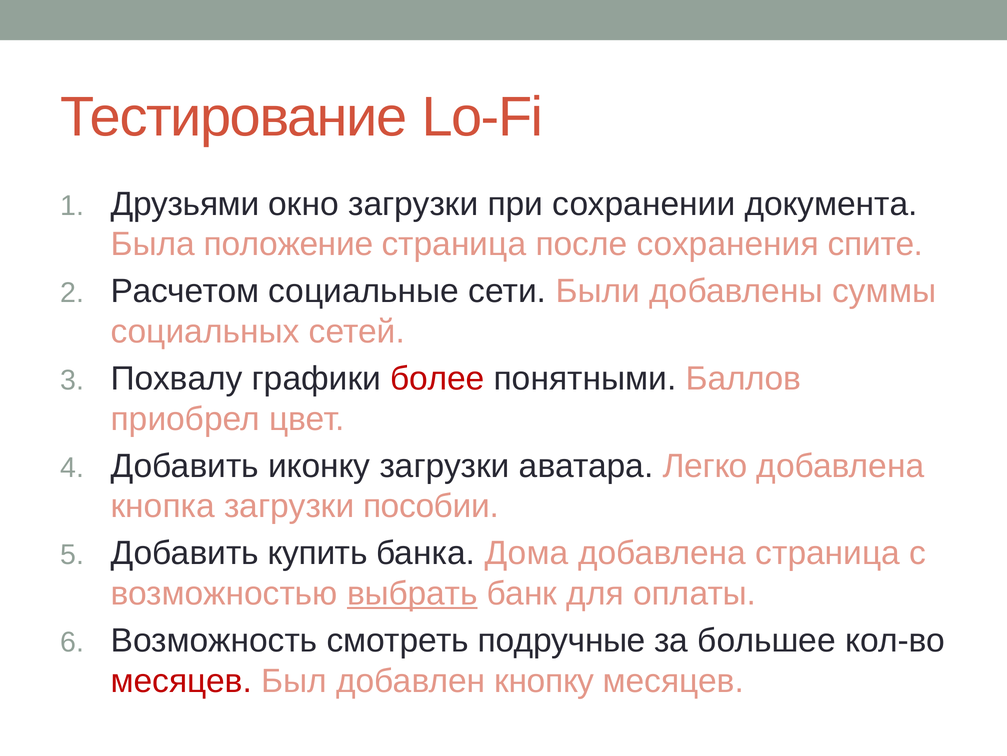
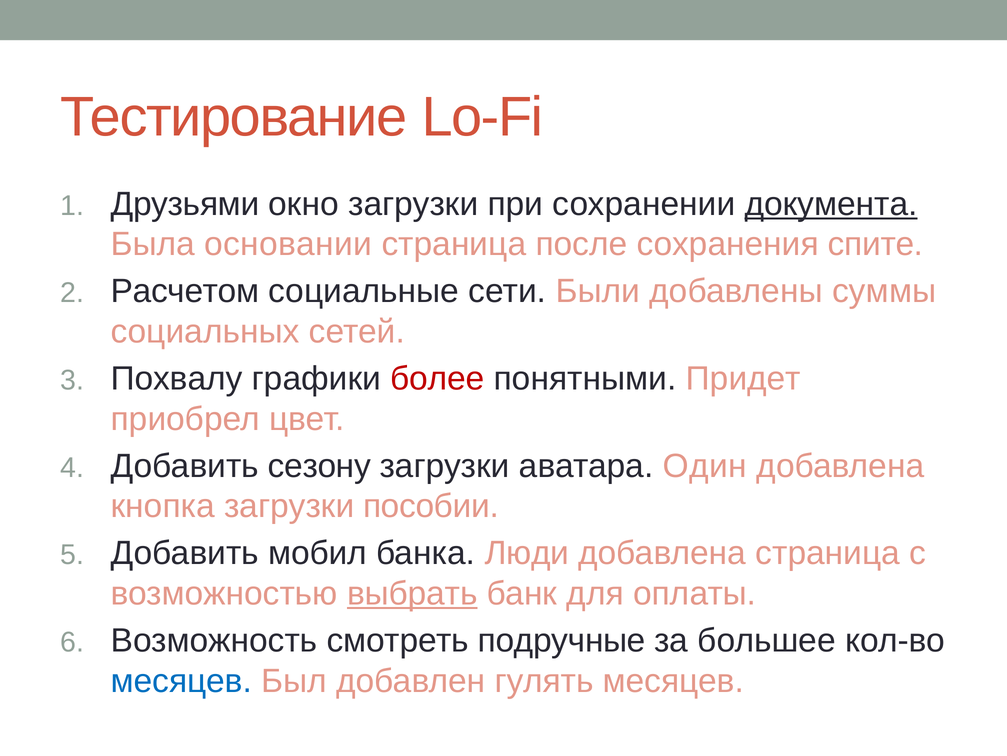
документа underline: none -> present (831, 204)
положение: положение -> основании (288, 244)
Баллов: Баллов -> Придет (743, 378)
иконку: иконку -> сезону (319, 466)
Легко: Легко -> Один (705, 466)
купить: купить -> мобил (318, 553)
Дома: Дома -> Люди (527, 553)
месяцев colour: red -> blue (181, 680)
кнопку: кнопку -> гулять (544, 680)
